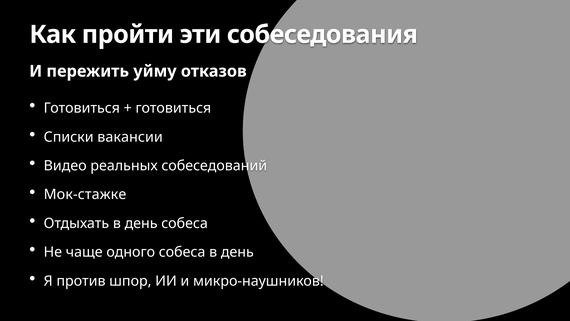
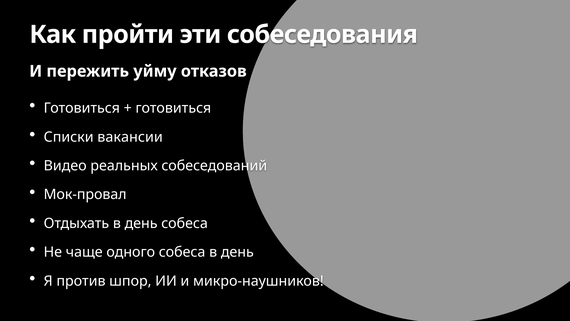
Мок-стажке: Мок-стажке -> Мок-провал (85, 194)
